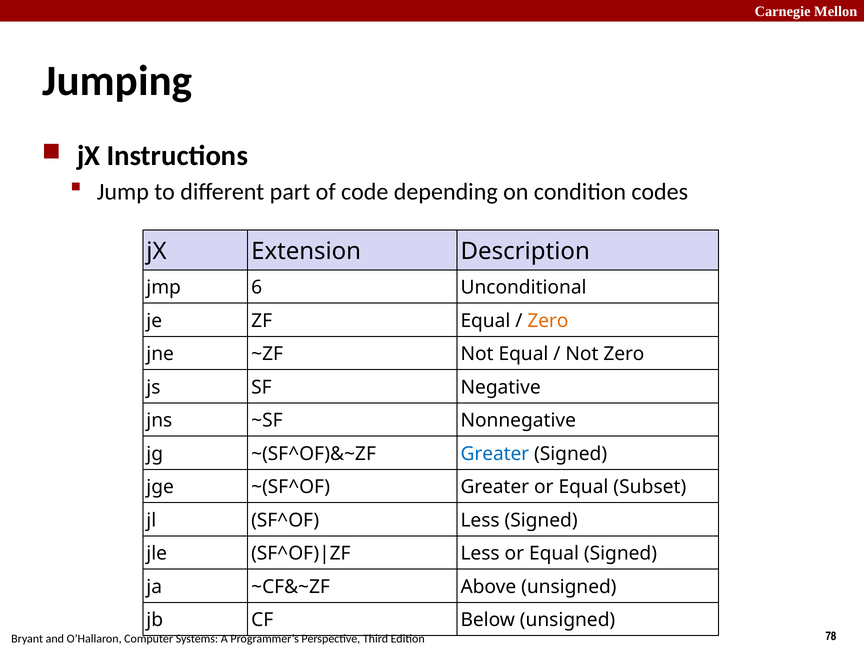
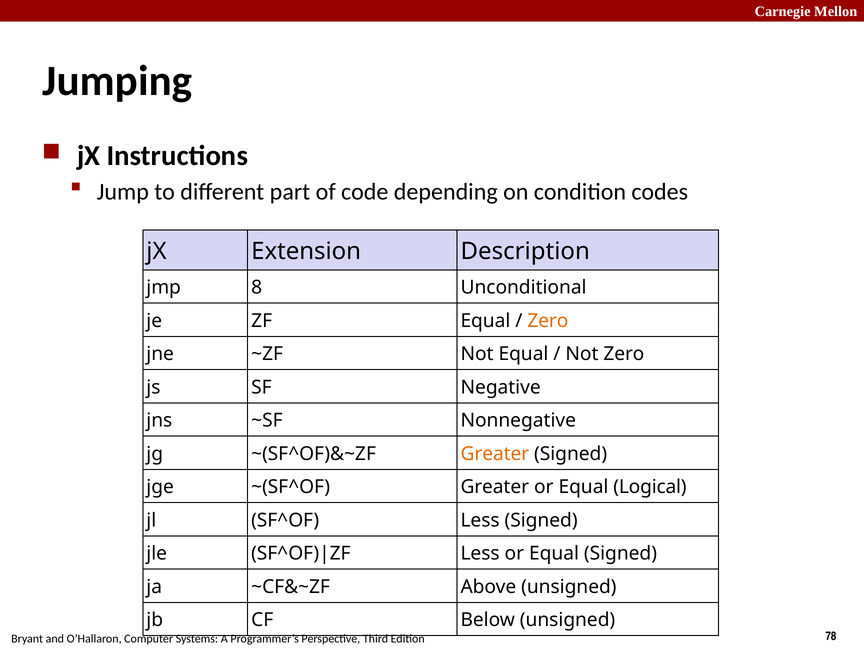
6: 6 -> 8 (257, 288)
Greater colour: blue -> orange (495, 454)
Subset: Subset -> Logical (650, 487)
